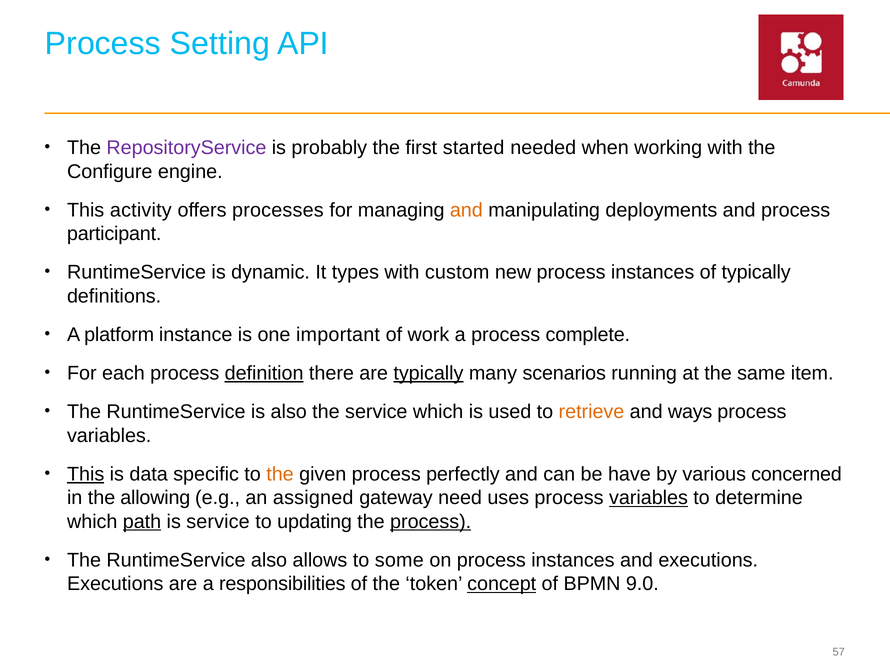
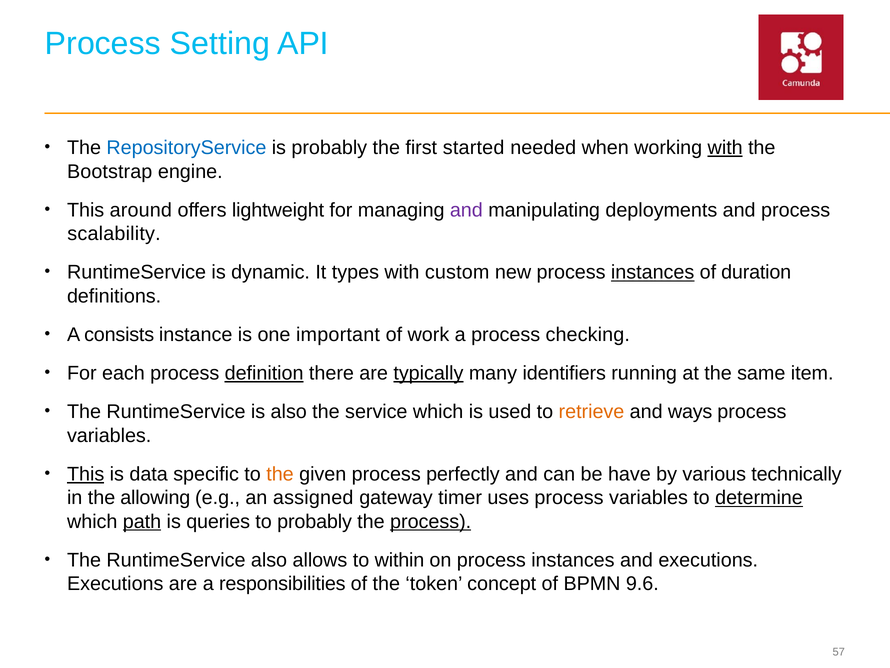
RepositoryService colour: purple -> blue (186, 148)
with underline: none -> present (725, 148)
Configure: Configure -> Bootstrap (110, 171)
activity: activity -> around (141, 210)
processes: processes -> lightweight (278, 210)
and colour: orange -> purple (466, 210)
participant: participant -> scalability (114, 234)
instances underline: none -> present (653, 272)
of typically: typically -> duration (756, 272)
platform: platform -> consists (119, 334)
complete: complete -> checking (588, 334)
scenarios: scenarios -> identifiers (564, 373)
concerned: concerned -> technically (796, 474)
need: need -> timer (460, 498)
variables underline: present -> none (648, 498)
determine underline: none -> present (759, 498)
is service: service -> queries (218, 521)
to updating: updating -> probably (315, 521)
some: some -> within (399, 560)
concept underline: present -> none (502, 584)
9.0: 9.0 -> 9.6 (642, 584)
